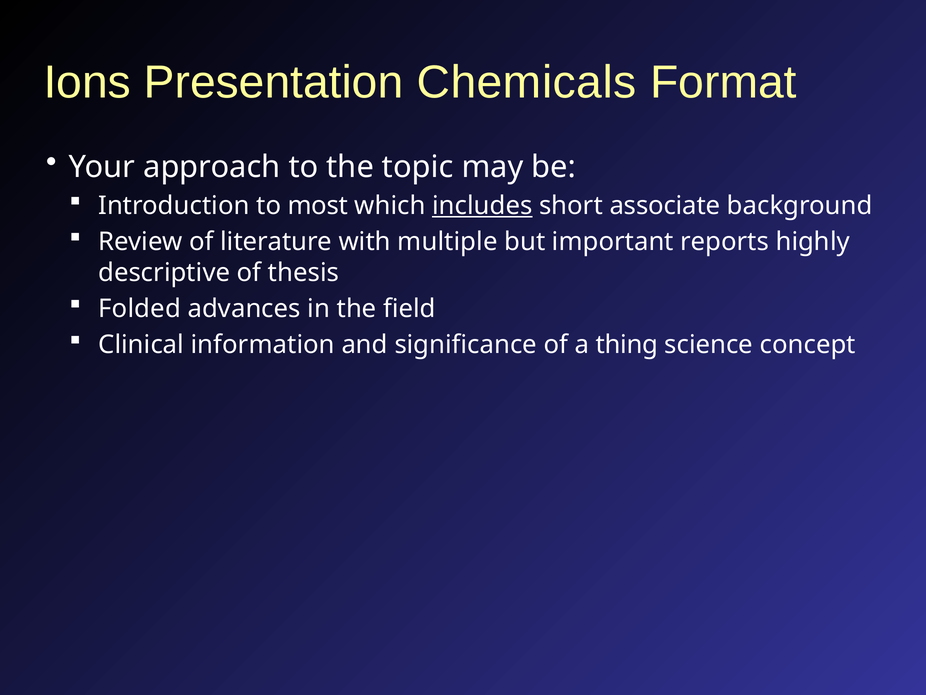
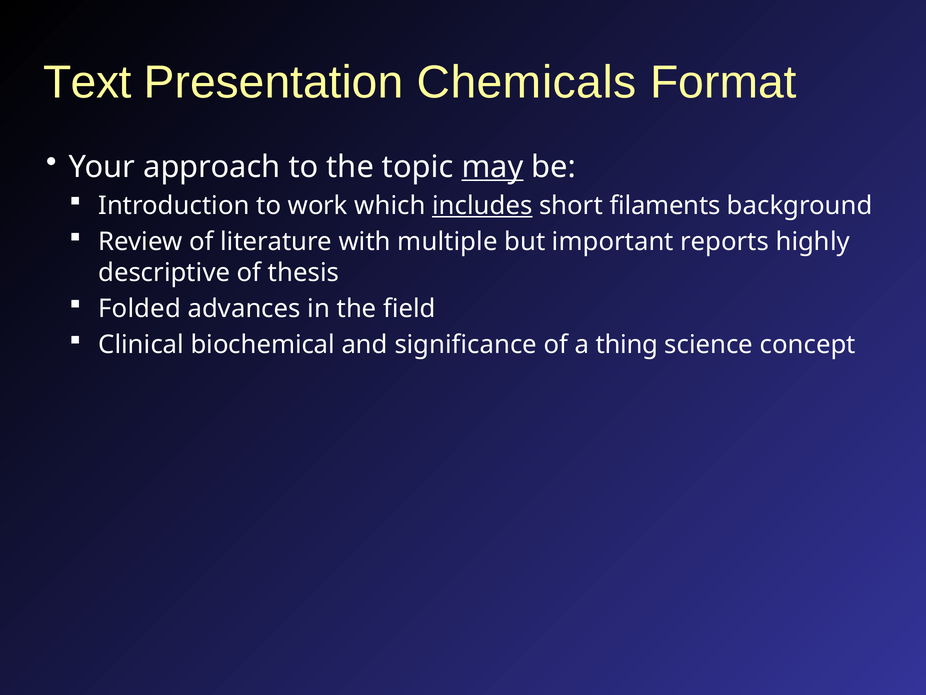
Ions: Ions -> Text (87, 82)
may underline: none -> present (492, 167)
most: most -> work (318, 206)
associate: associate -> filaments (665, 206)
information: information -> biochemical (263, 345)
